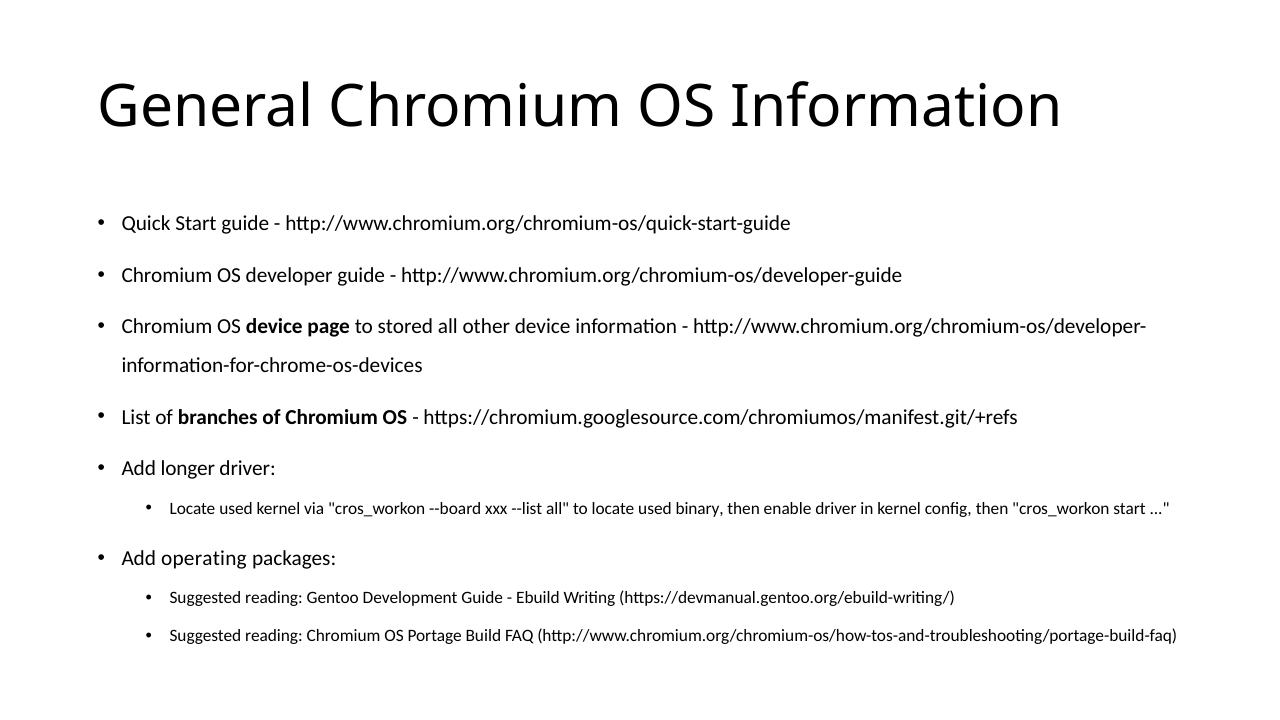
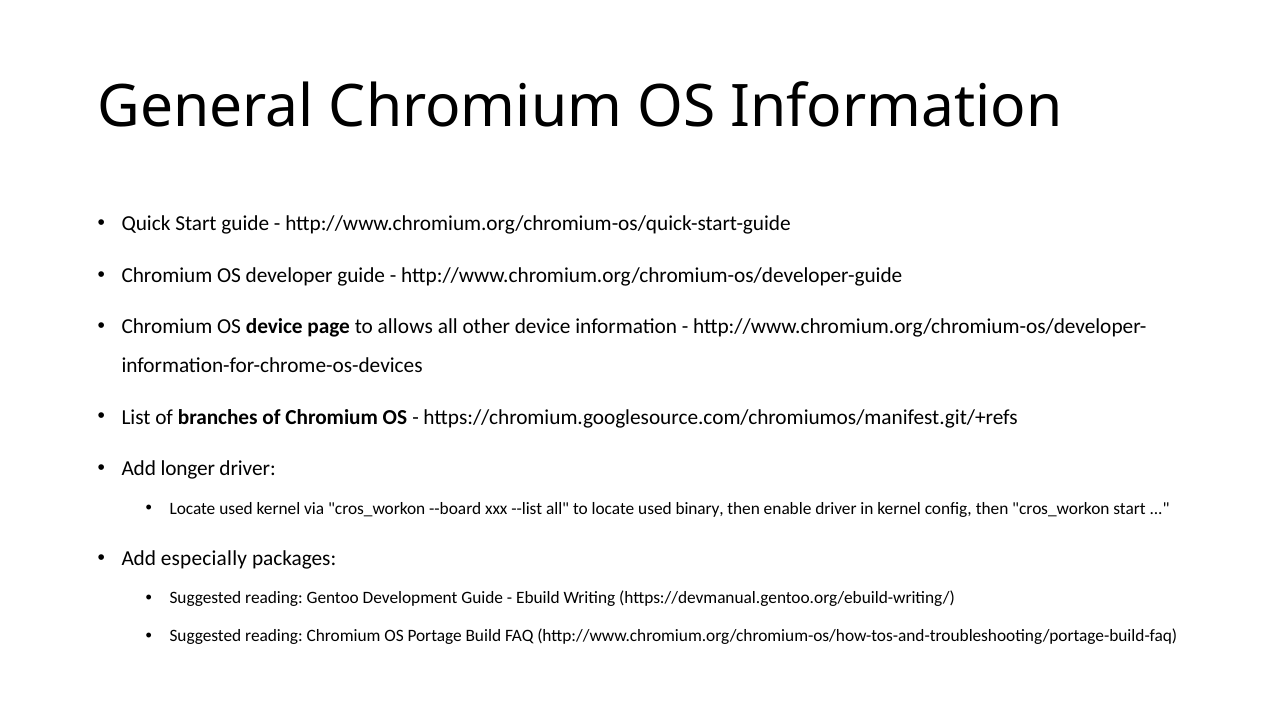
stored: stored -> allows (405, 327)
operating: operating -> especially (204, 558)
